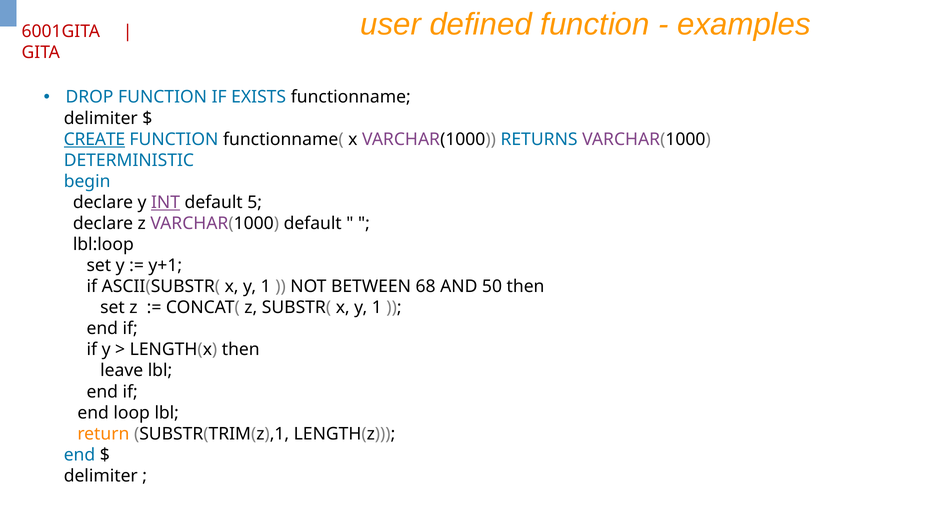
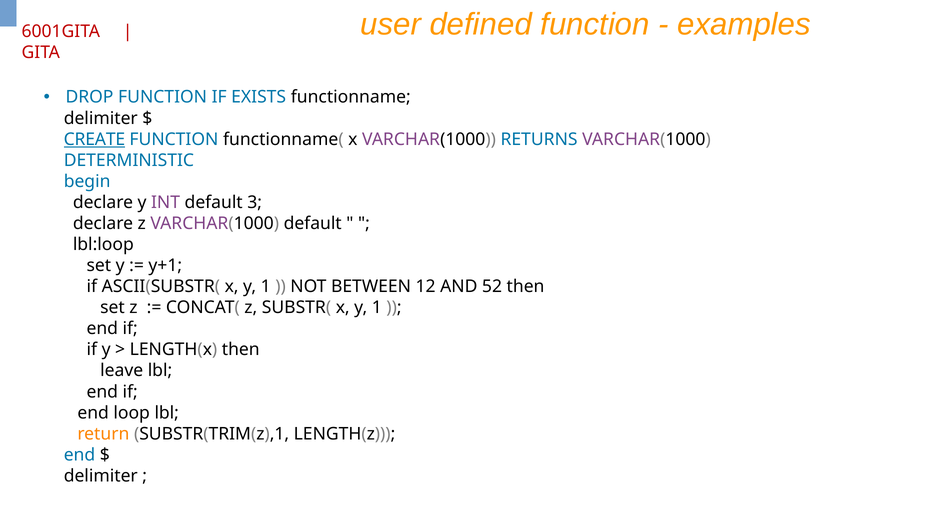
INT underline: present -> none (166, 202)
5: 5 -> 3 (255, 202)
68: 68 -> 12 (426, 287)
50: 50 -> 52 (492, 287)
